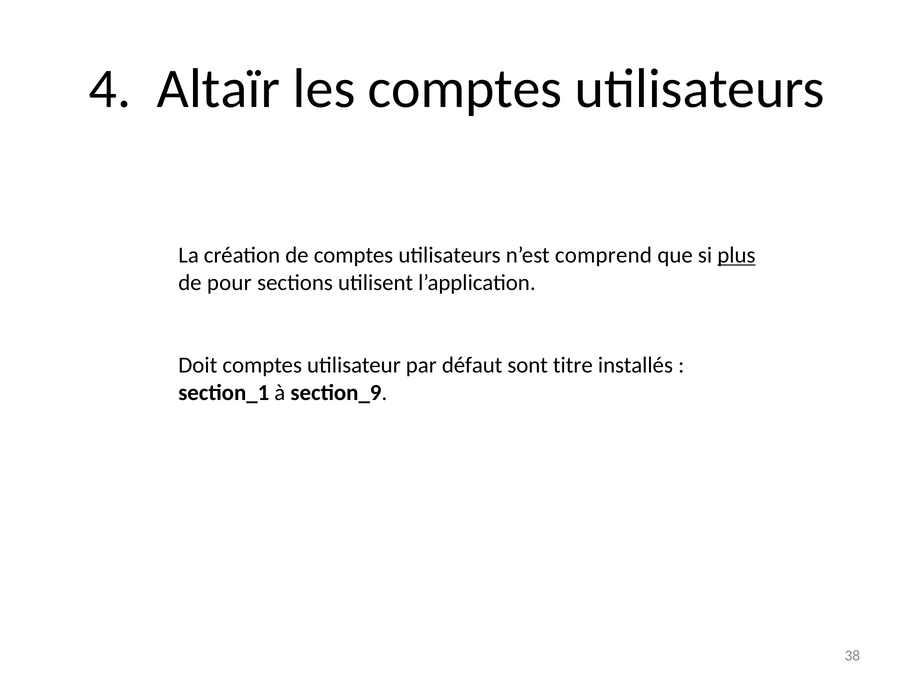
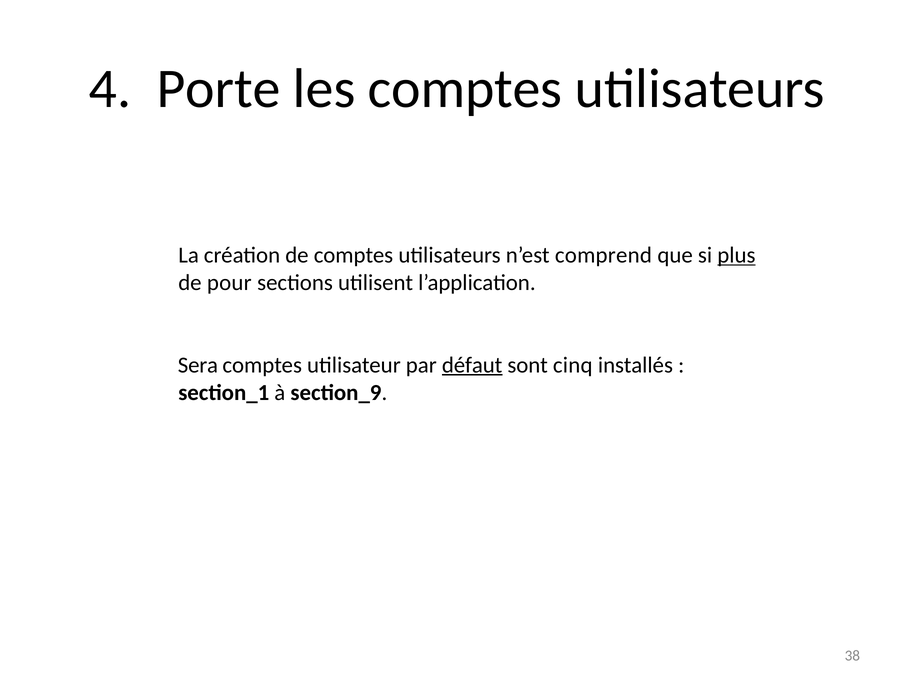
Altaïr: Altaïr -> Porte (218, 89)
Doit: Doit -> Sera (198, 365)
défaut underline: none -> present (472, 365)
titre: titre -> cinq (573, 365)
